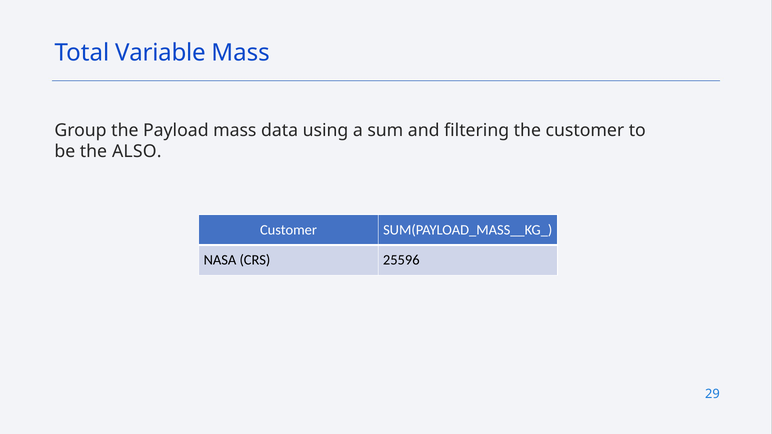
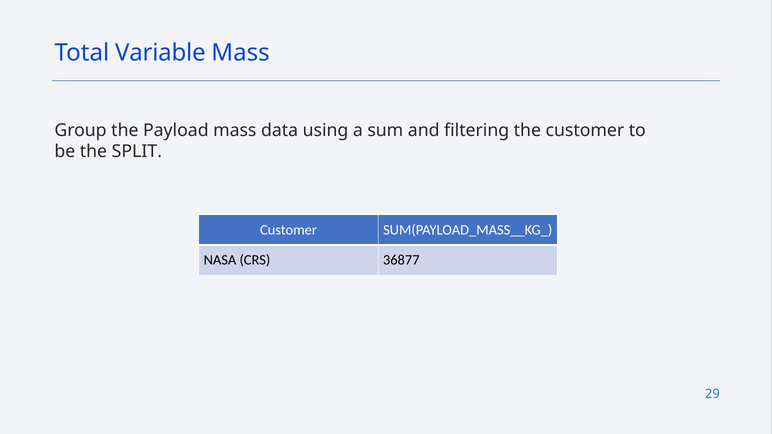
ALSO: ALSO -> SPLIT (137, 151)
25596: 25596 -> 36877 (401, 260)
